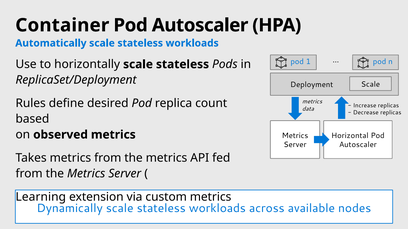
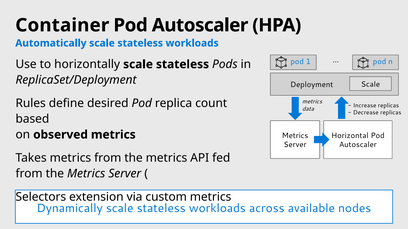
Learning: Learning -> Selectors (41, 197)
